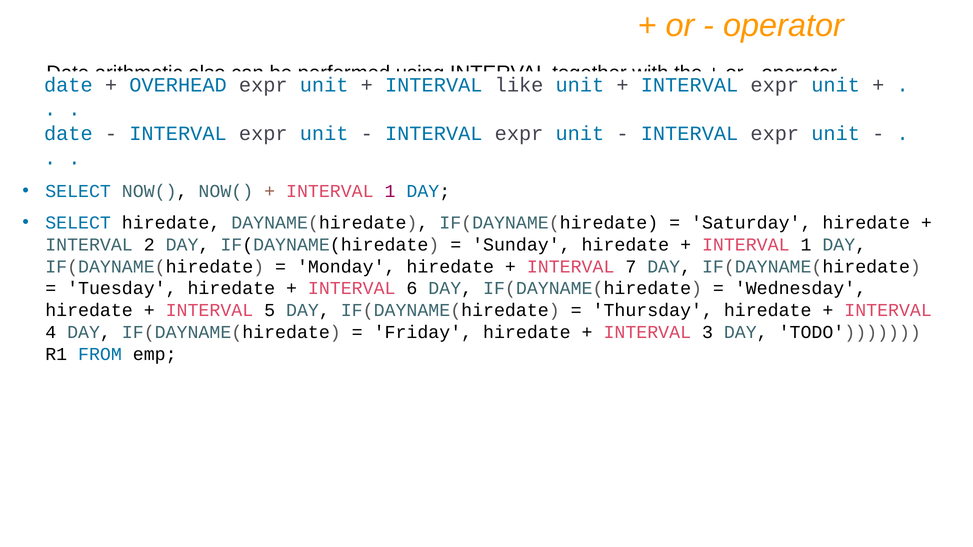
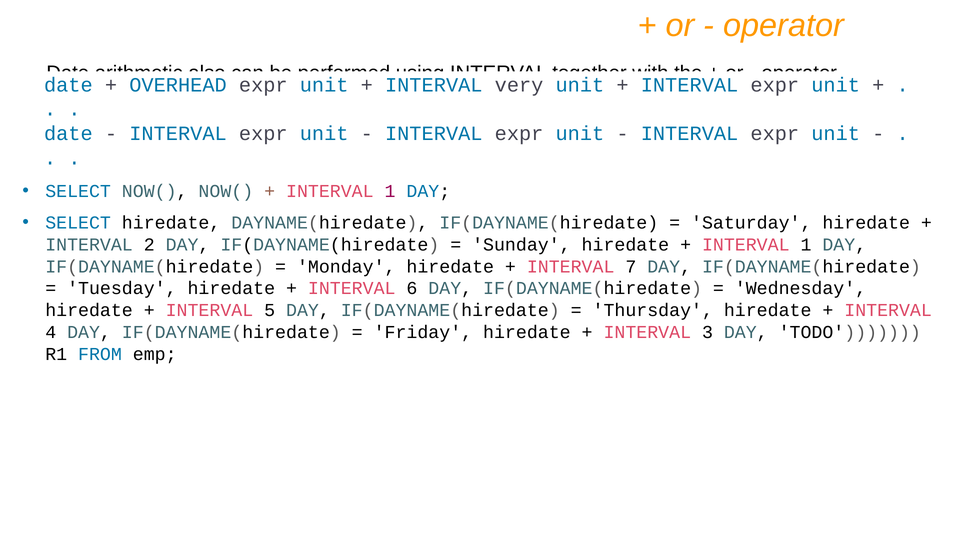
like: like -> very (519, 85)
